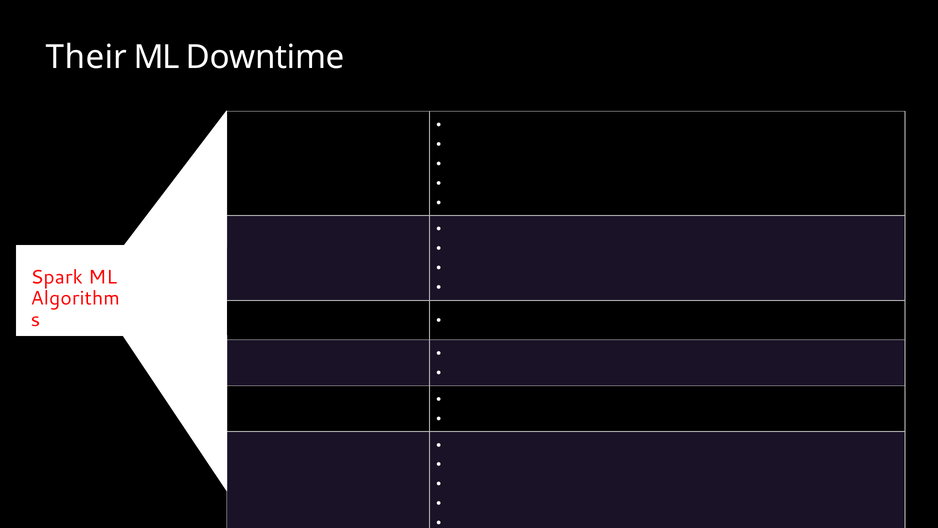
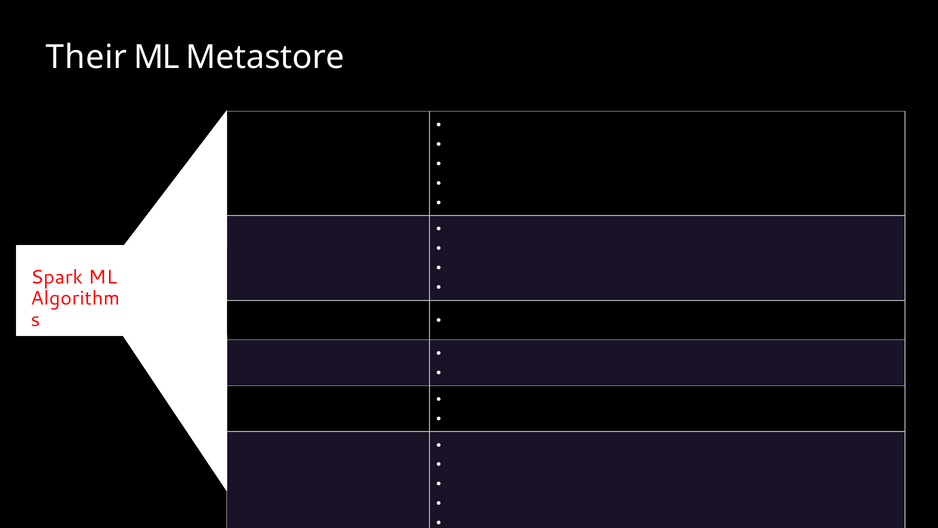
Downtime: Downtime -> Metastore (265, 57)
